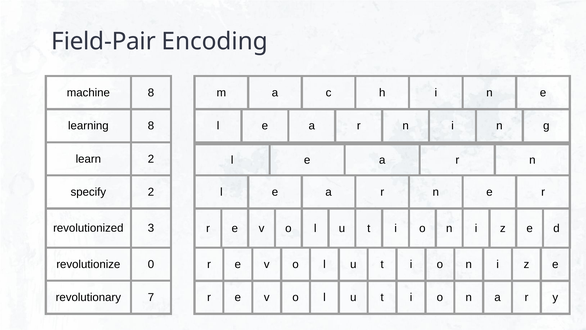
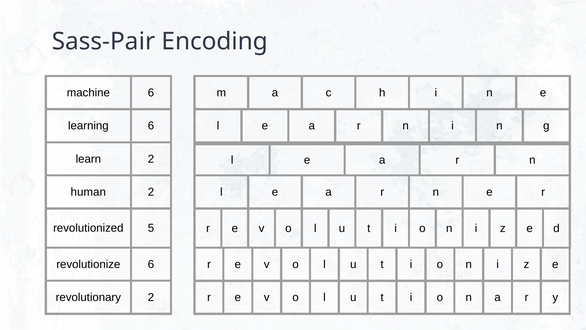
Field-Pair: Field-Pair -> Sass-Pair (103, 41)
machine 8: 8 -> 6 (151, 93)
learning 8: 8 -> 6 (151, 126)
specify: specify -> human (88, 192)
3: 3 -> 5 (151, 228)
revolutionize 0: 0 -> 6 (151, 264)
revolutionary 7: 7 -> 2 (151, 297)
